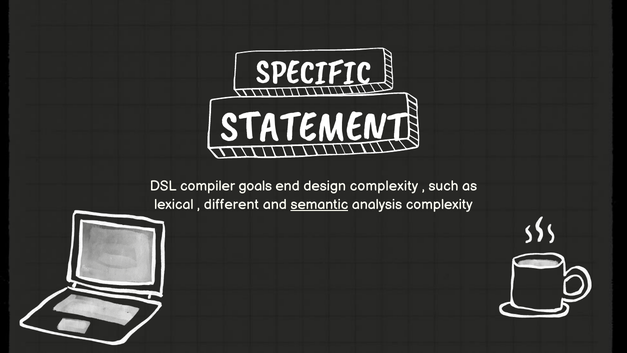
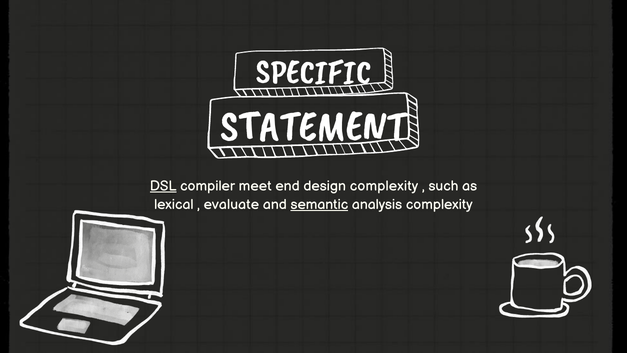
DSL underline: none -> present (163, 186)
goals: goals -> meet (255, 186)
different: different -> evaluate (231, 204)
